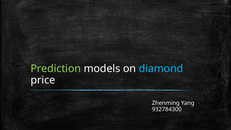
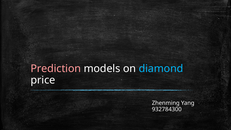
Prediction colour: light green -> pink (56, 69)
